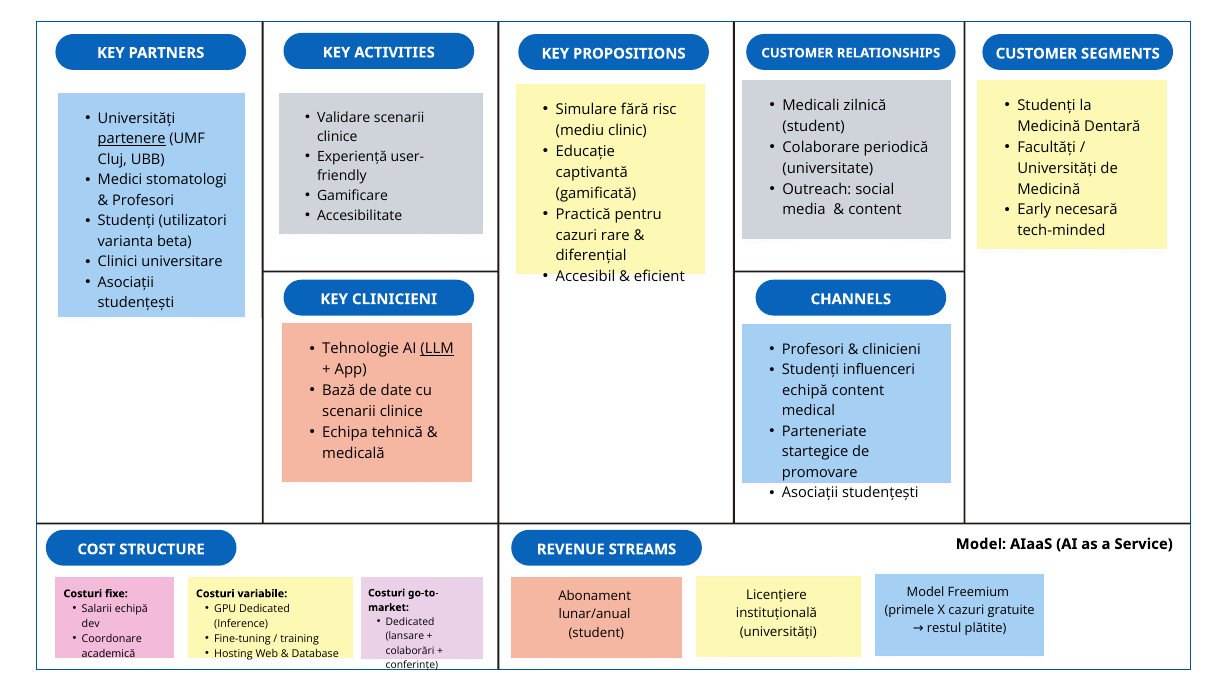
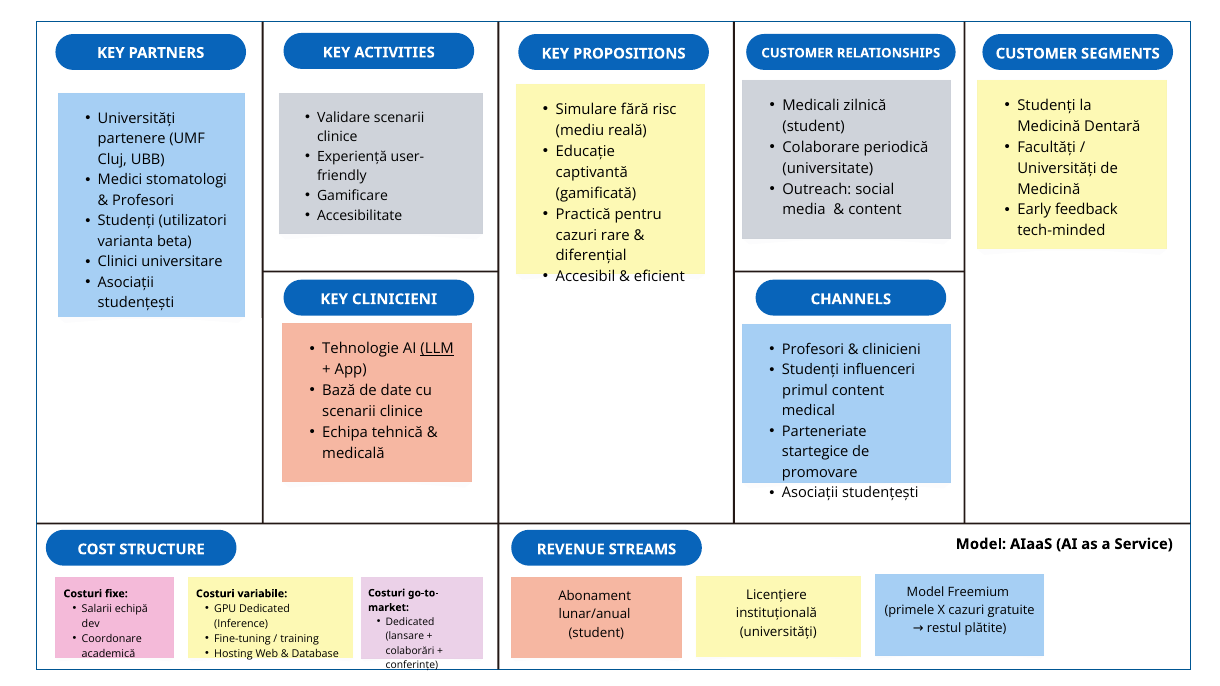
clinic: clinic -> reală (628, 131)
partenere underline: present -> none (132, 139)
necesară: necesară -> feedback (1086, 210)
echipă: echipă -> primul (805, 391)
